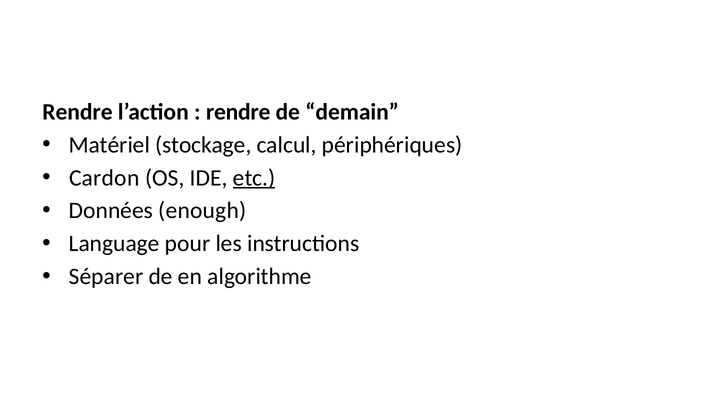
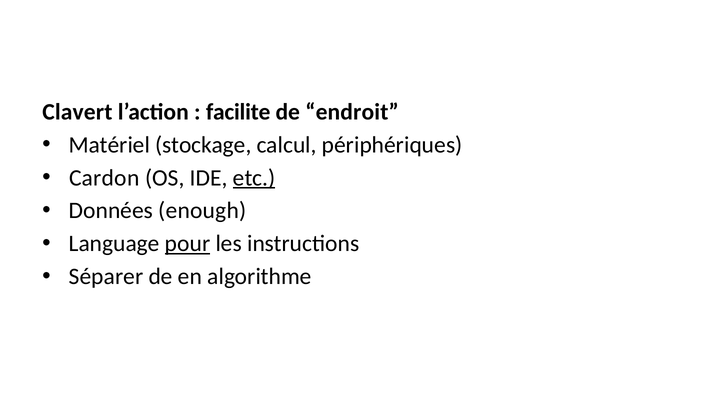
Rendre: Rendre -> Clavert (77, 112)
rendre: rendre -> facilite (238, 112)
demain: demain -> endroit (352, 112)
pour underline: none -> present (188, 244)
